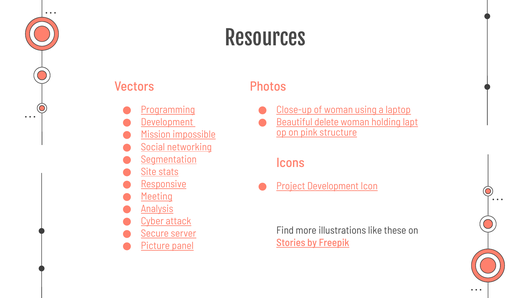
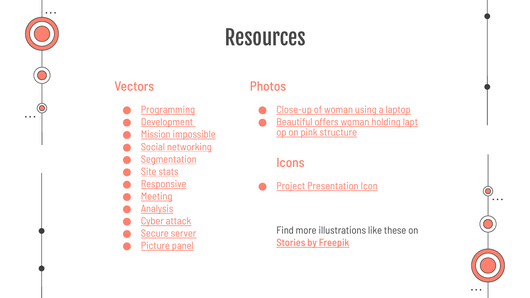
delete: delete -> offers (327, 122)
Project Development: Development -> Presentation (333, 186)
